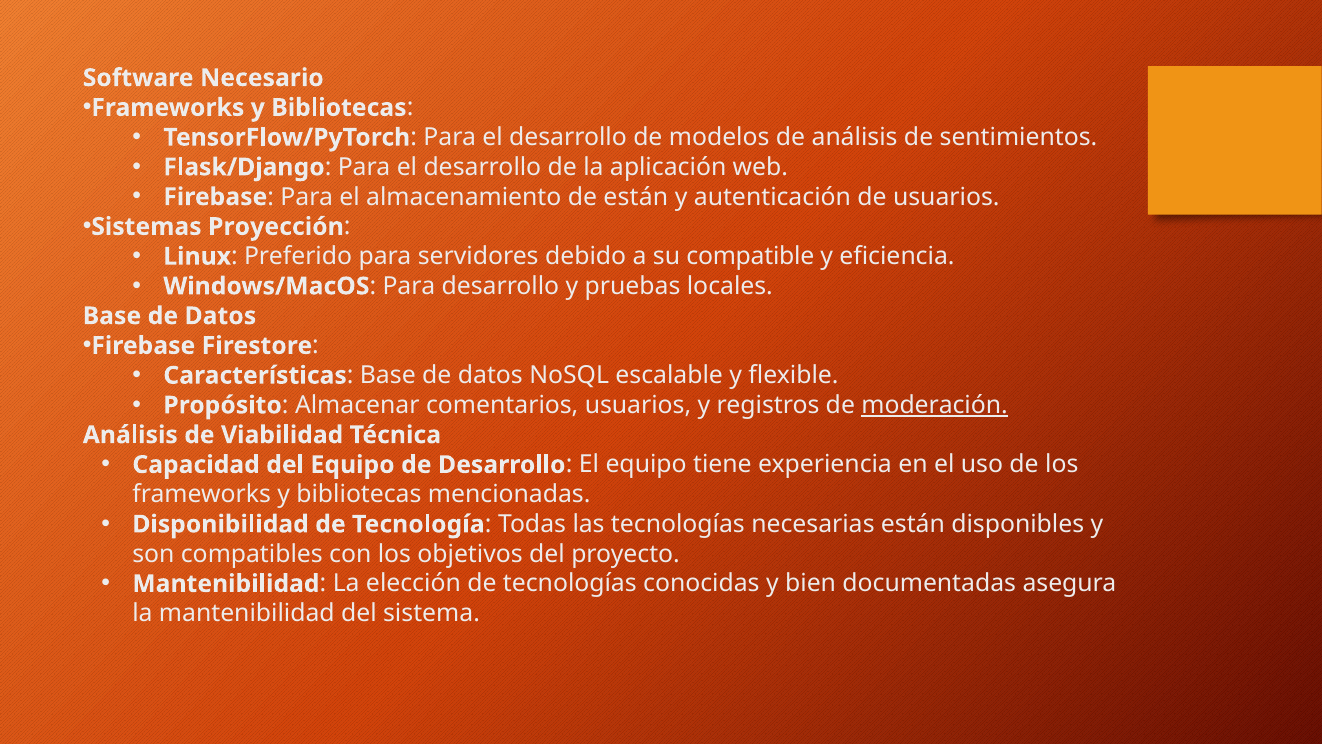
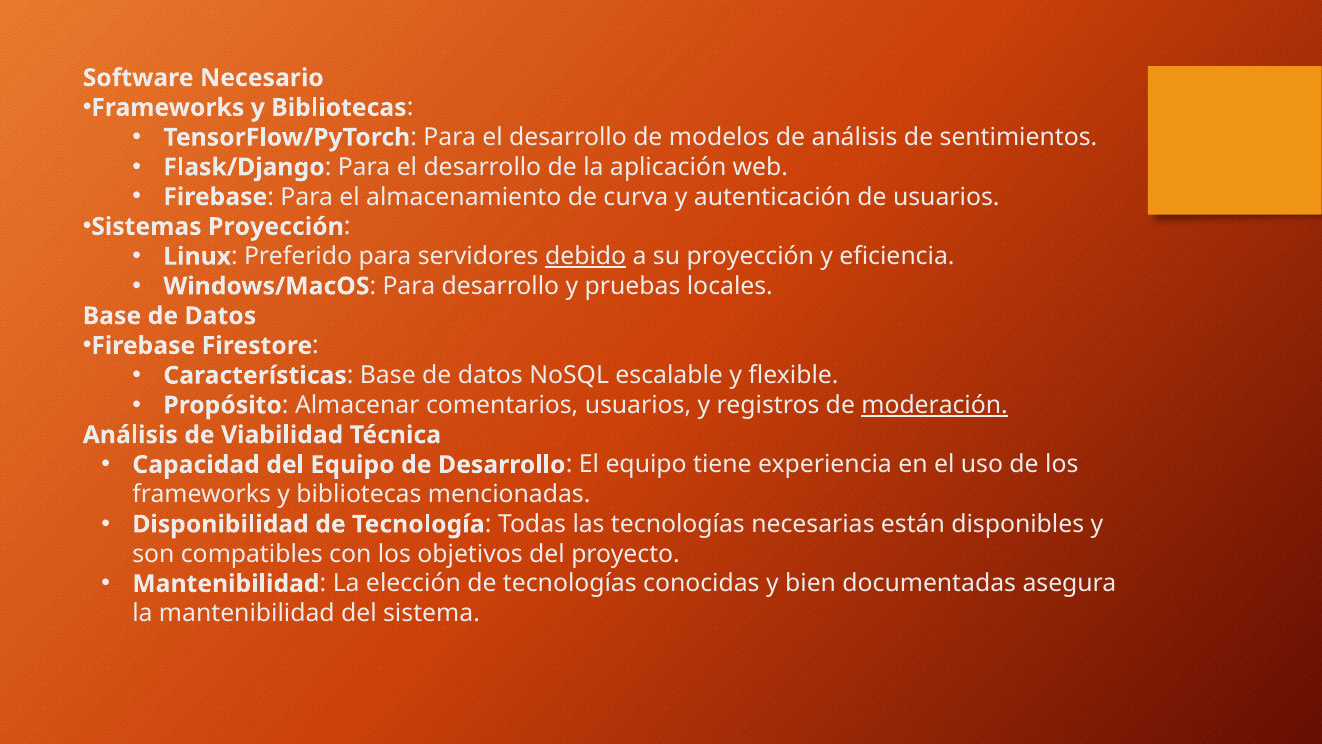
de están: están -> curva (636, 197)
debido underline: none -> present (586, 256)
su compatible: compatible -> proyección (750, 256)
